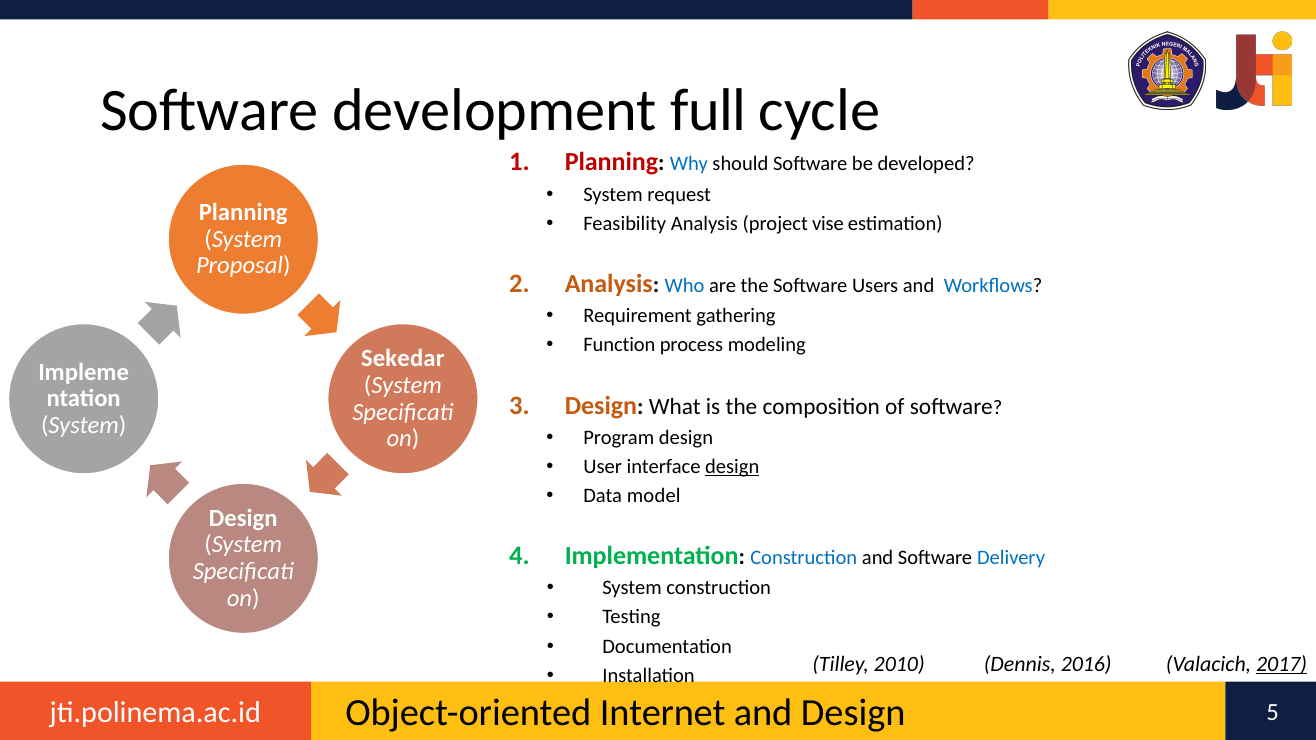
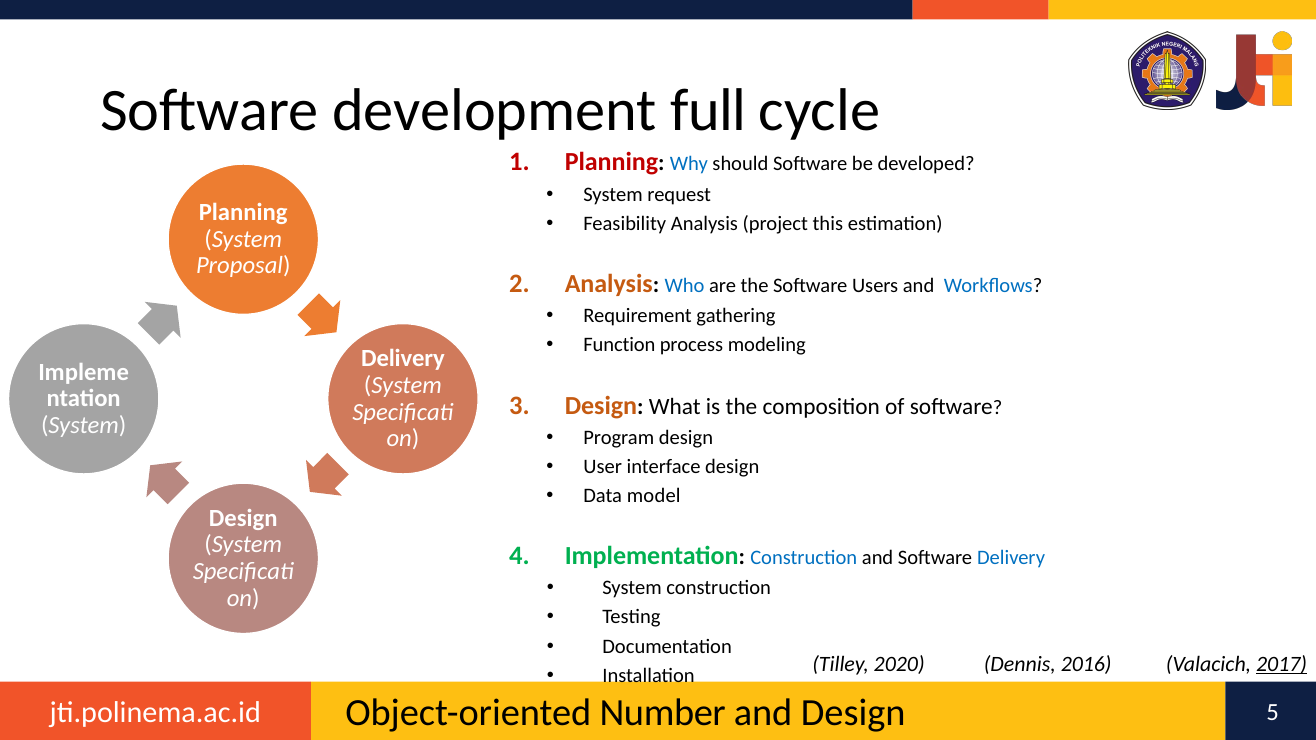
vise: vise -> this (828, 223)
Sekedar: Sekedar -> Delivery (403, 359)
design underline: present -> none (732, 467)
2010: 2010 -> 2020 (899, 664)
Internet: Internet -> Number (663, 713)
